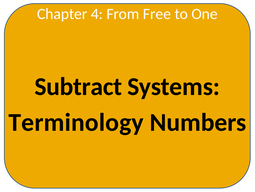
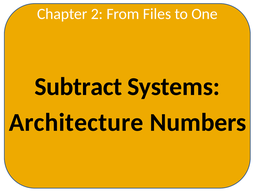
4: 4 -> 2 (97, 14)
Free: Free -> Files (157, 14)
Terminology: Terminology -> Architecture (76, 122)
